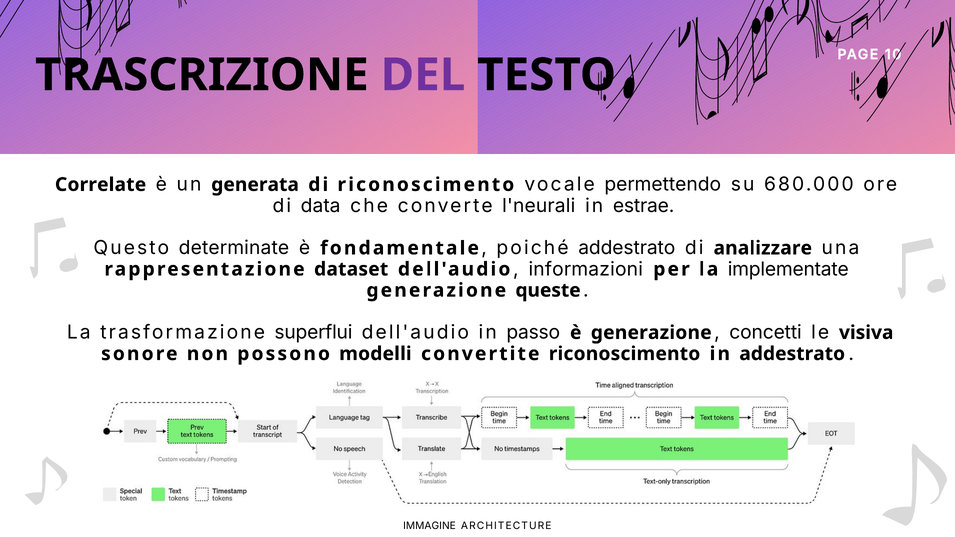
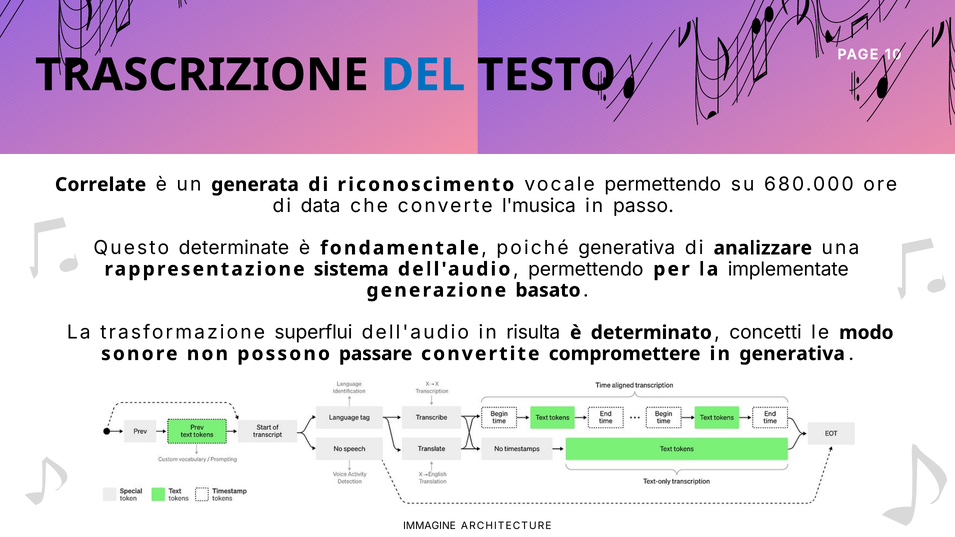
DEL colour: purple -> blue (423, 75)
l'neurali: l'neurali -> l'musica (539, 206)
estrae: estrae -> passo (643, 206)
poiché addestrato: addestrato -> generativa (627, 248)
dataset: dataset -> sistema (351, 269)
informazioni: informazioni -> permettendo (586, 269)
queste: queste -> basato (548, 290)
passo: passo -> risulta (533, 333)
è generazione: generazione -> determinato (651, 333)
visiva: visiva -> modo (866, 333)
modelli: modelli -> passare (376, 354)
convertite riconoscimento: riconoscimento -> compromettere (625, 354)
in addestrato: addestrato -> generativa (792, 354)
